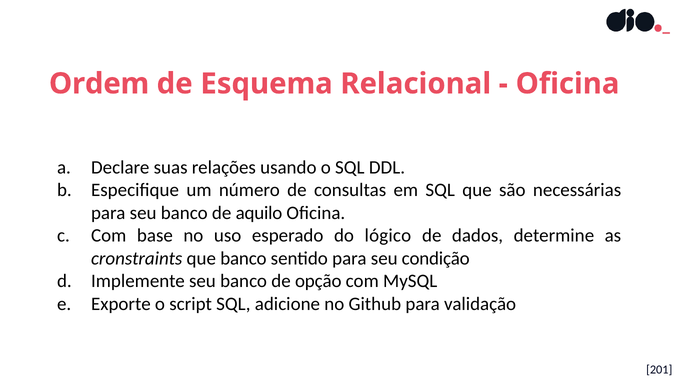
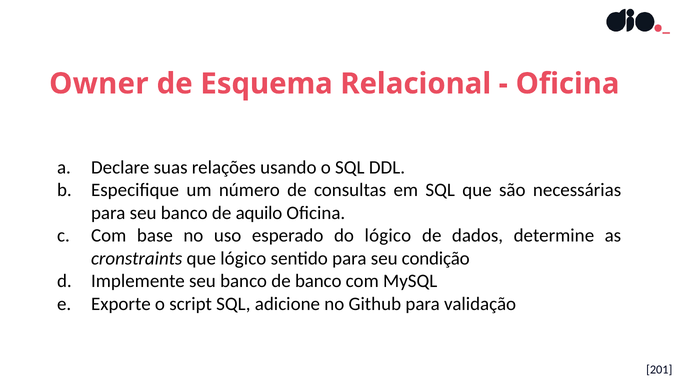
Ordem: Ordem -> Owner (99, 84)
que banco: banco -> lógico (243, 258)
de opção: opção -> banco (318, 281)
